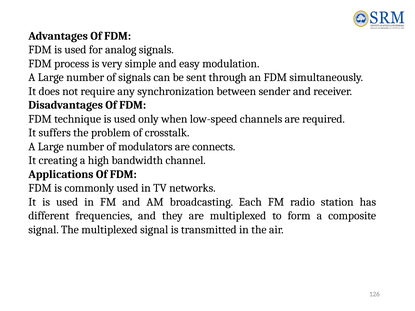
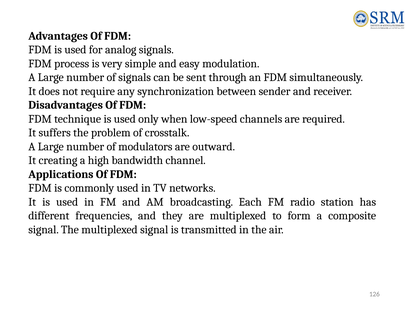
connects: connects -> outward (214, 147)
